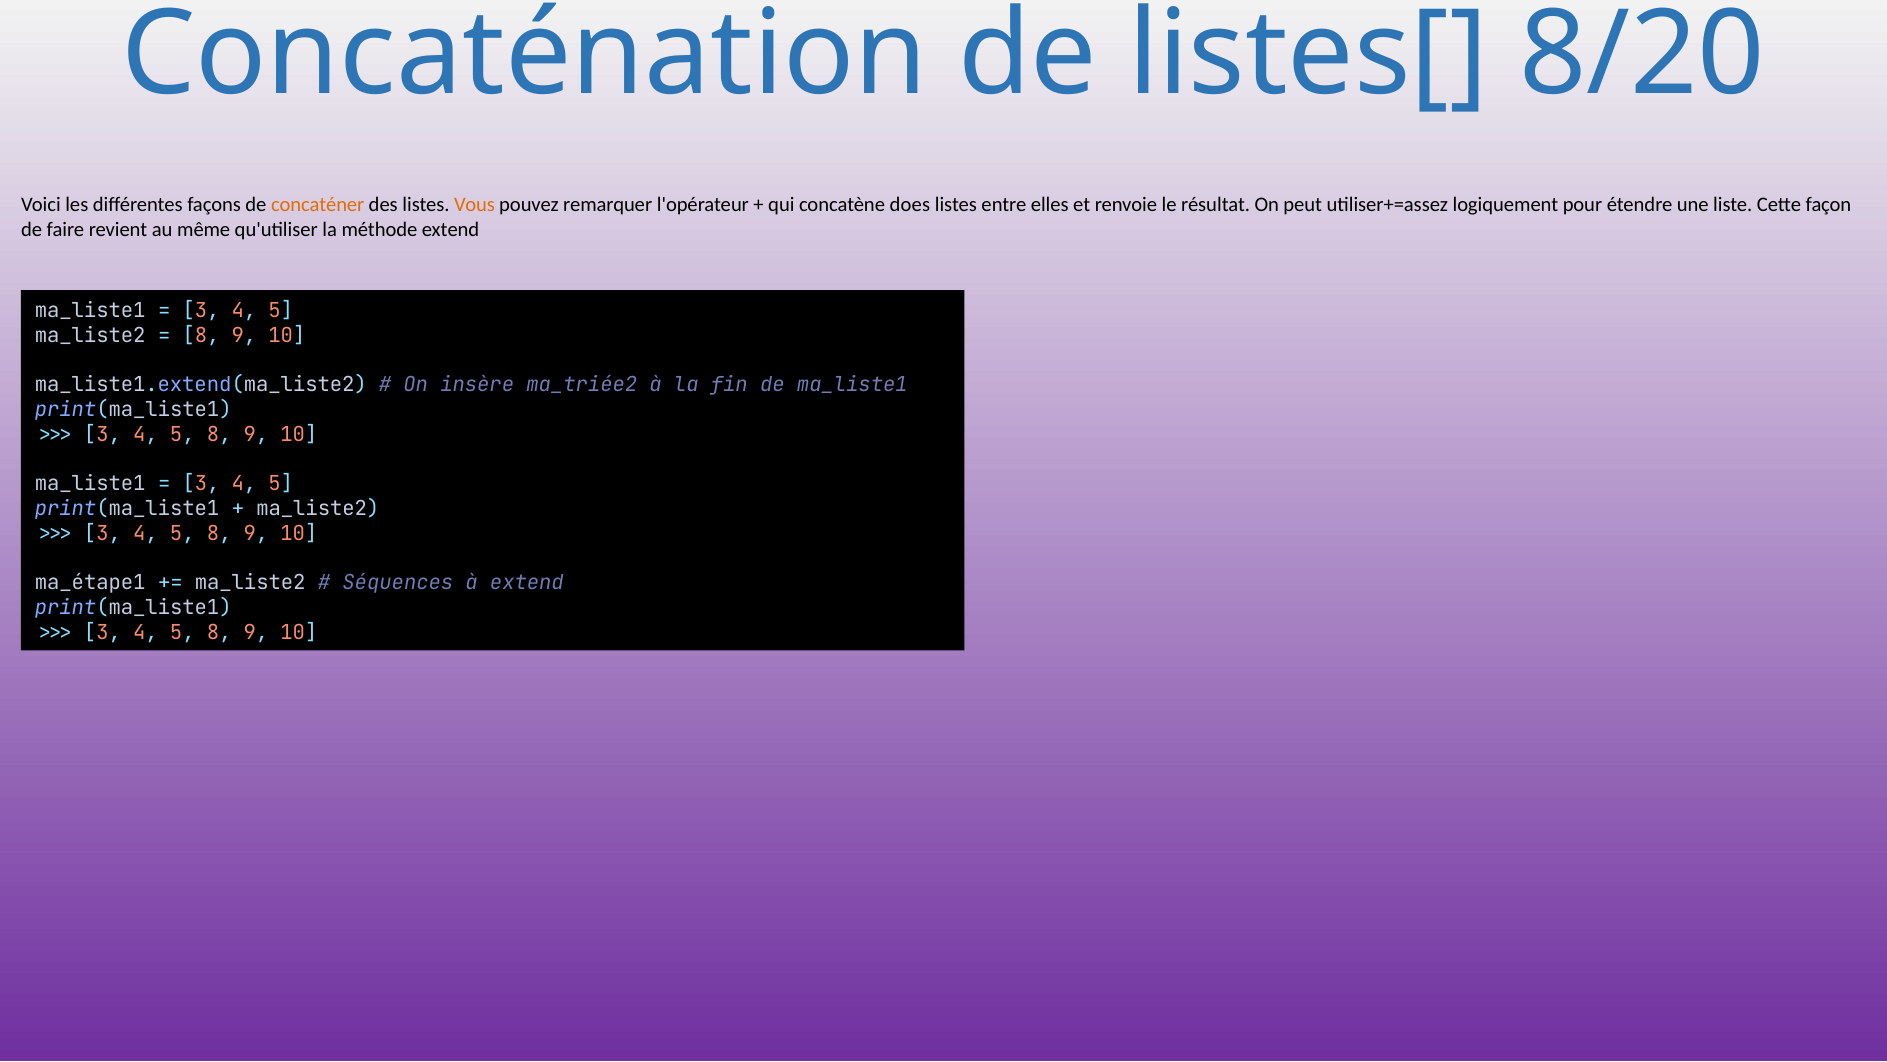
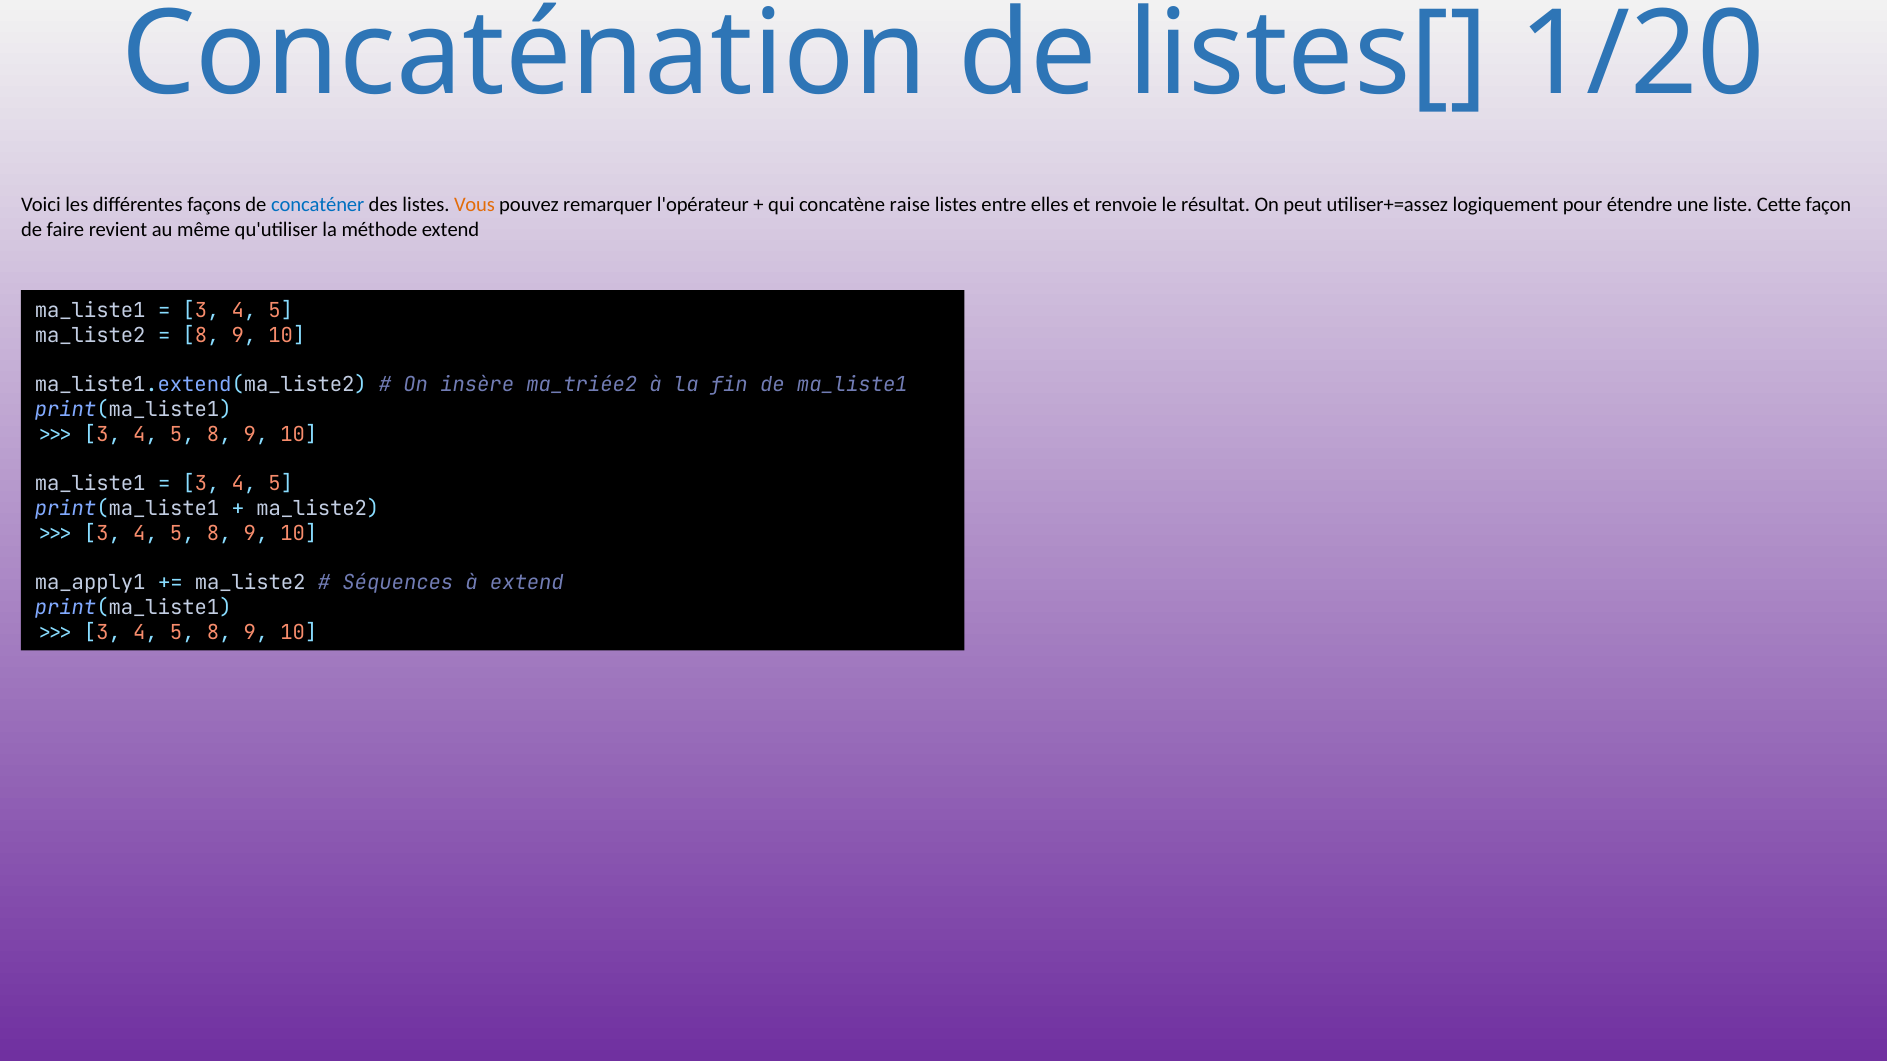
8/20: 8/20 -> 1/20 (1642, 54)
concaténer colour: orange -> blue (318, 205)
does: does -> raise (910, 205)
ma_étape1: ma_étape1 -> ma_apply1 (90, 583)
